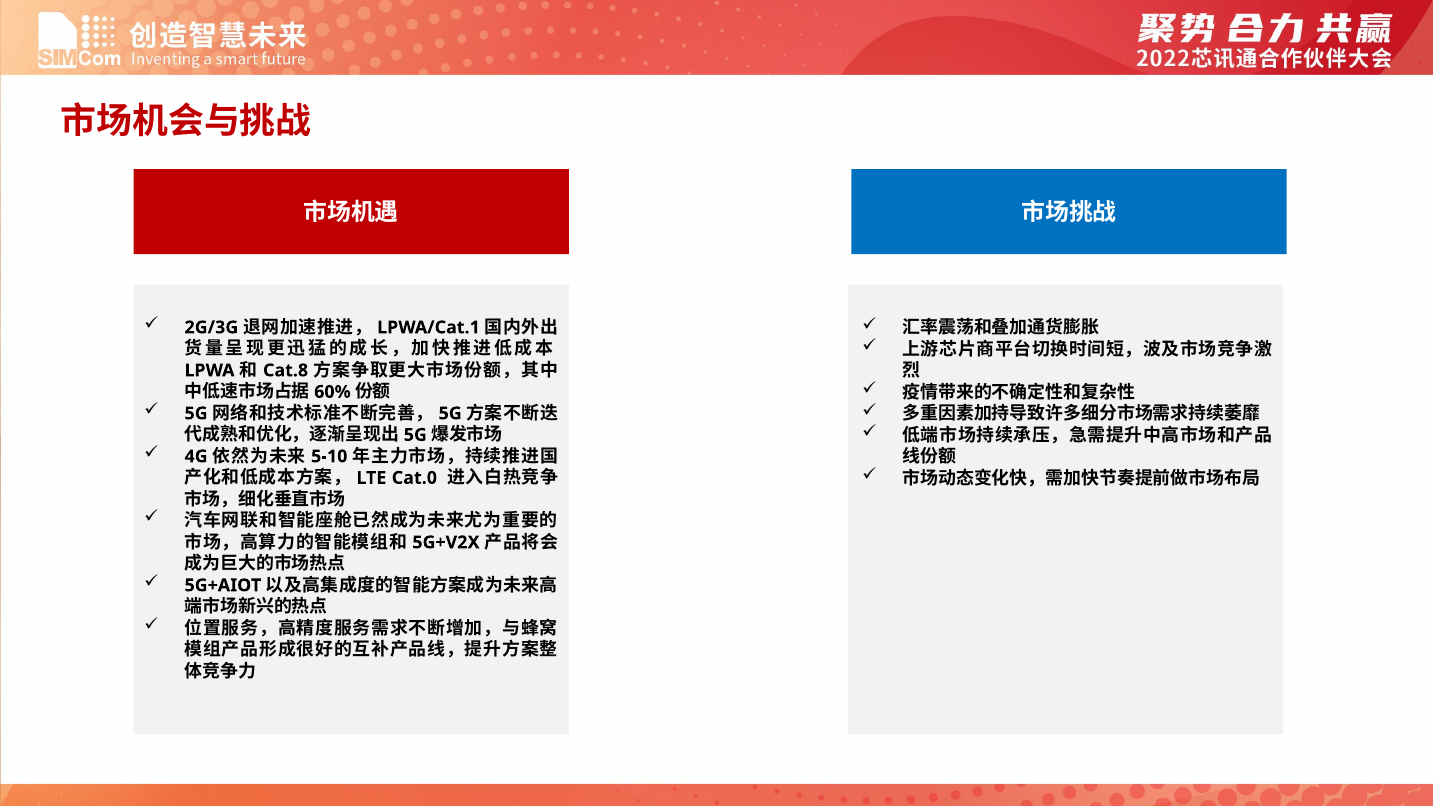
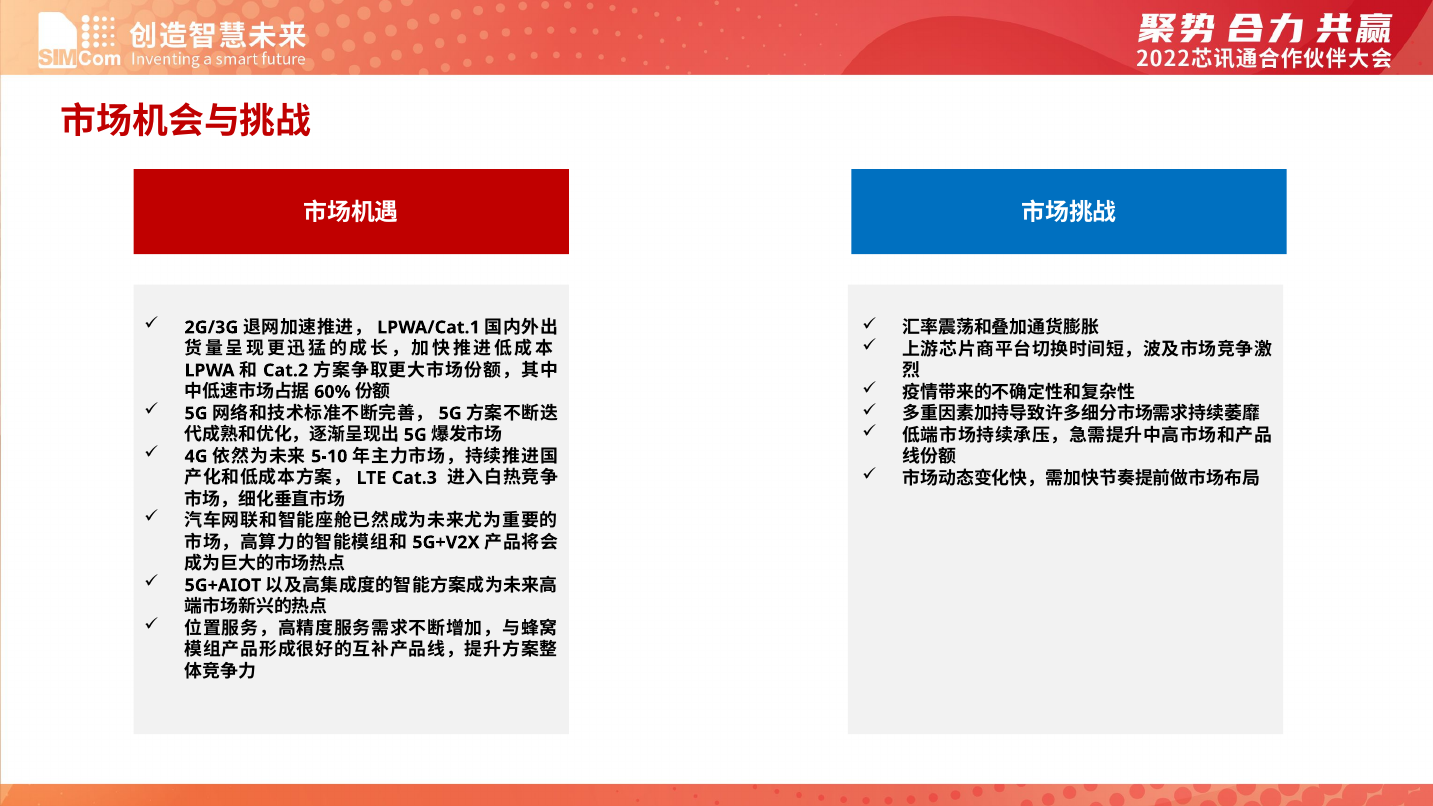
Cat.8: Cat.8 -> Cat.2 (286, 370)
Cat.0: Cat.0 -> Cat.3 (414, 478)
